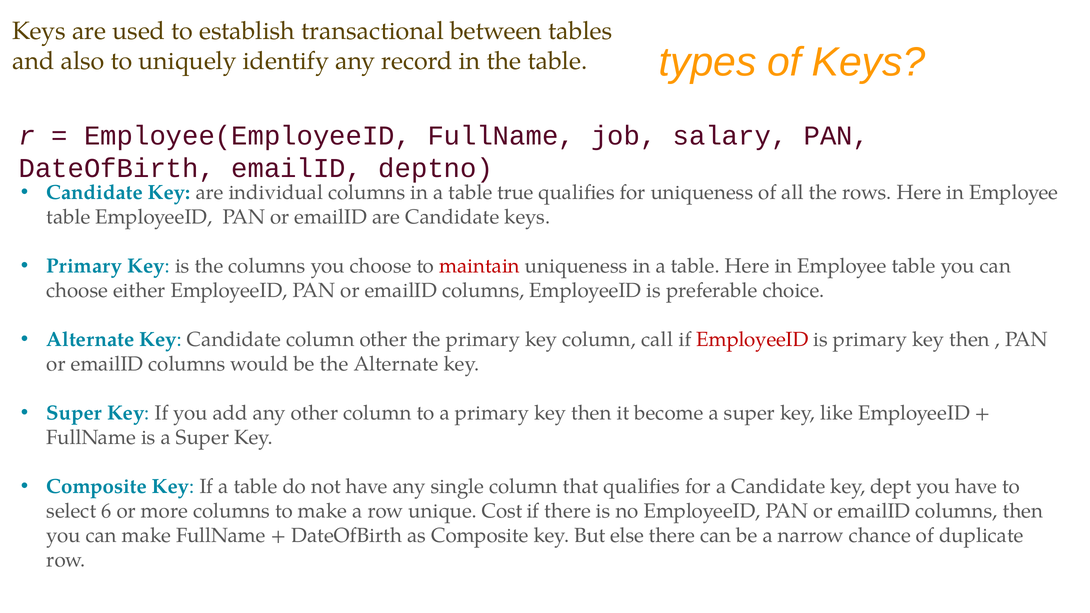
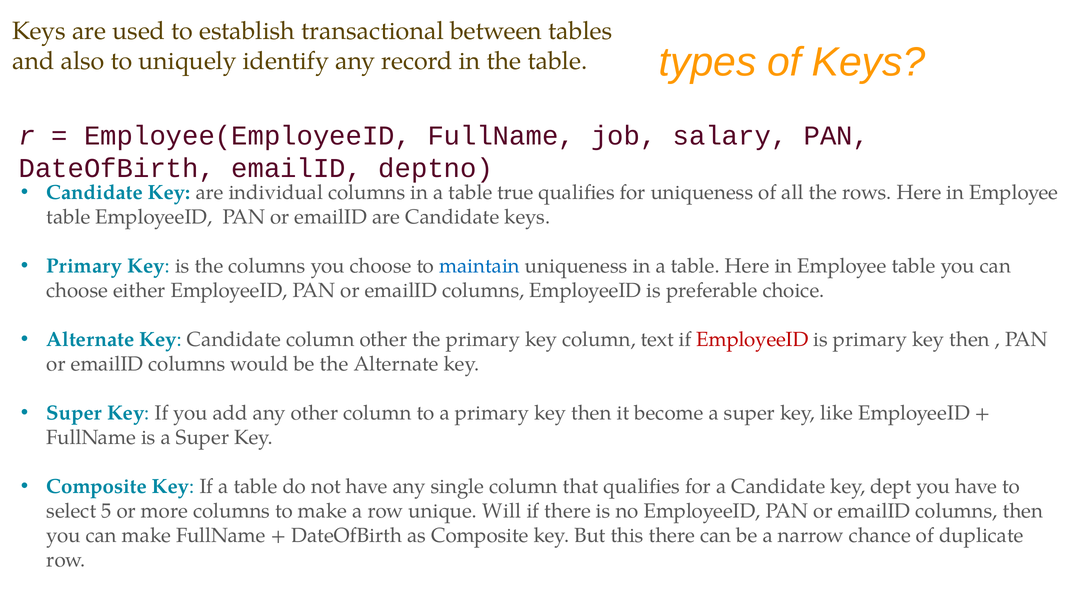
maintain colour: red -> blue (480, 266)
call: call -> text (657, 340)
6: 6 -> 5 (106, 511)
Cost: Cost -> Will (502, 511)
else: else -> this (627, 536)
